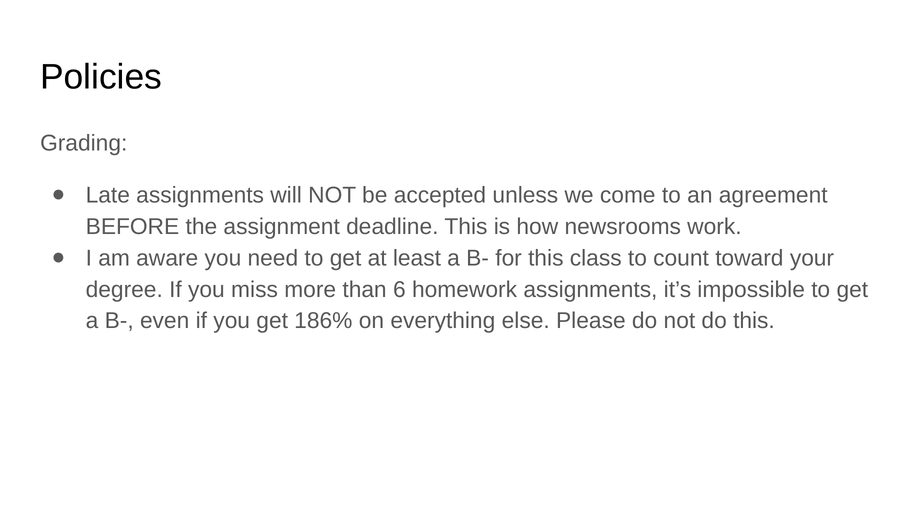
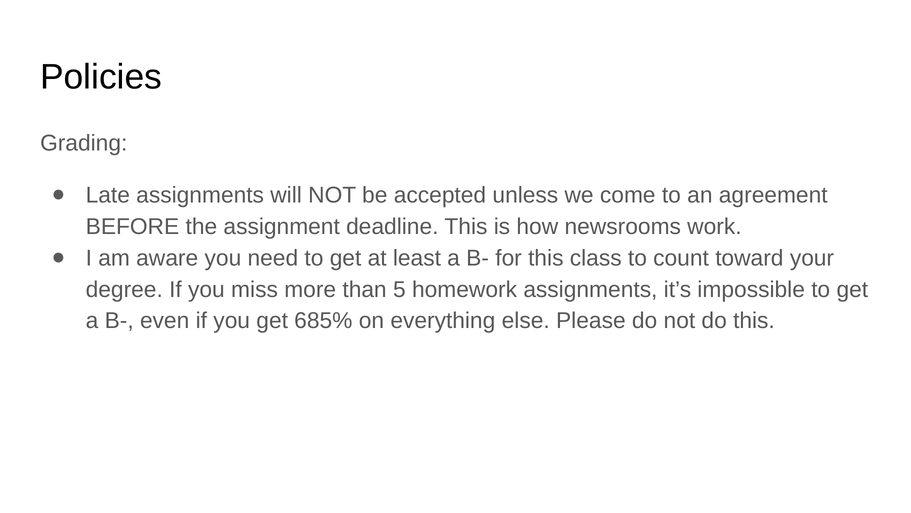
6: 6 -> 5 (399, 289)
186%: 186% -> 685% (323, 321)
